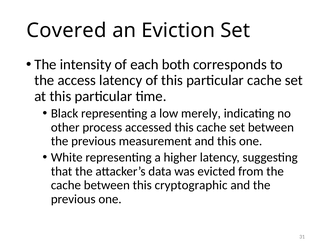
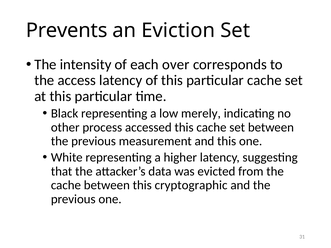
Covered: Covered -> Prevents (67, 30)
both: both -> over (176, 65)
